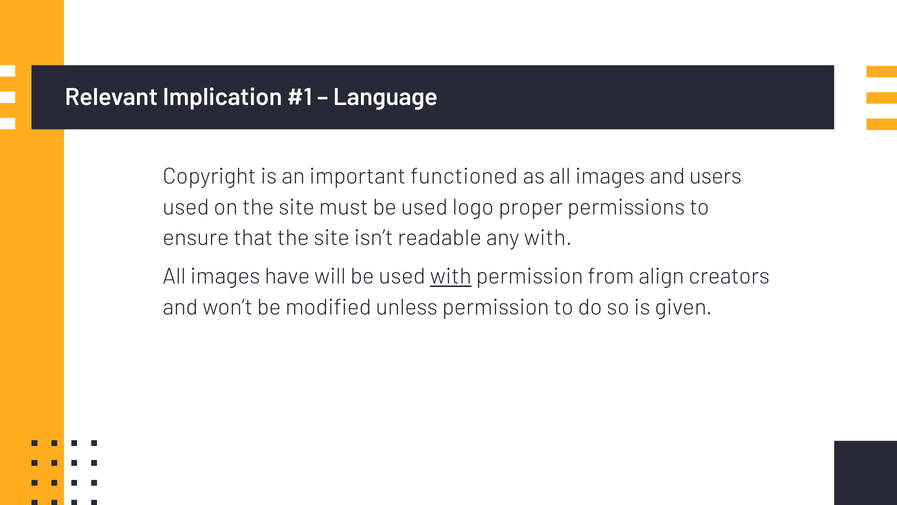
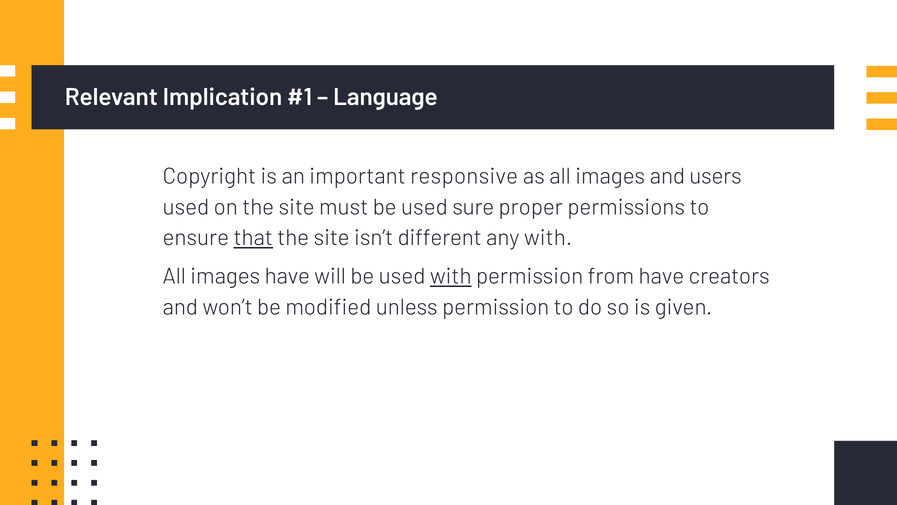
functioned: functioned -> responsive (464, 176)
logo: logo -> sure (473, 207)
that underline: none -> present (253, 238)
readable: readable -> different (440, 238)
from align: align -> have (661, 276)
